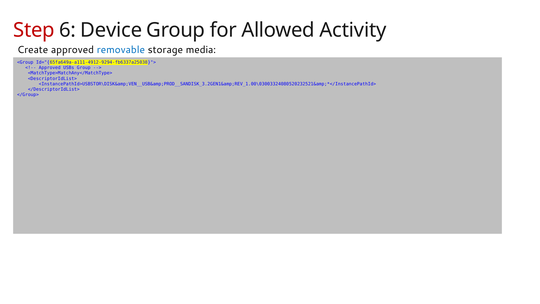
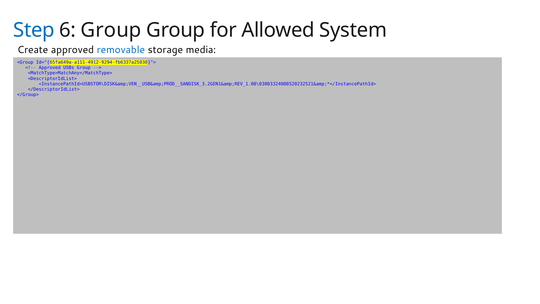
Step colour: red -> blue (34, 30)
6 Device: Device -> Group (111, 30)
Activity: Activity -> System (353, 30)
